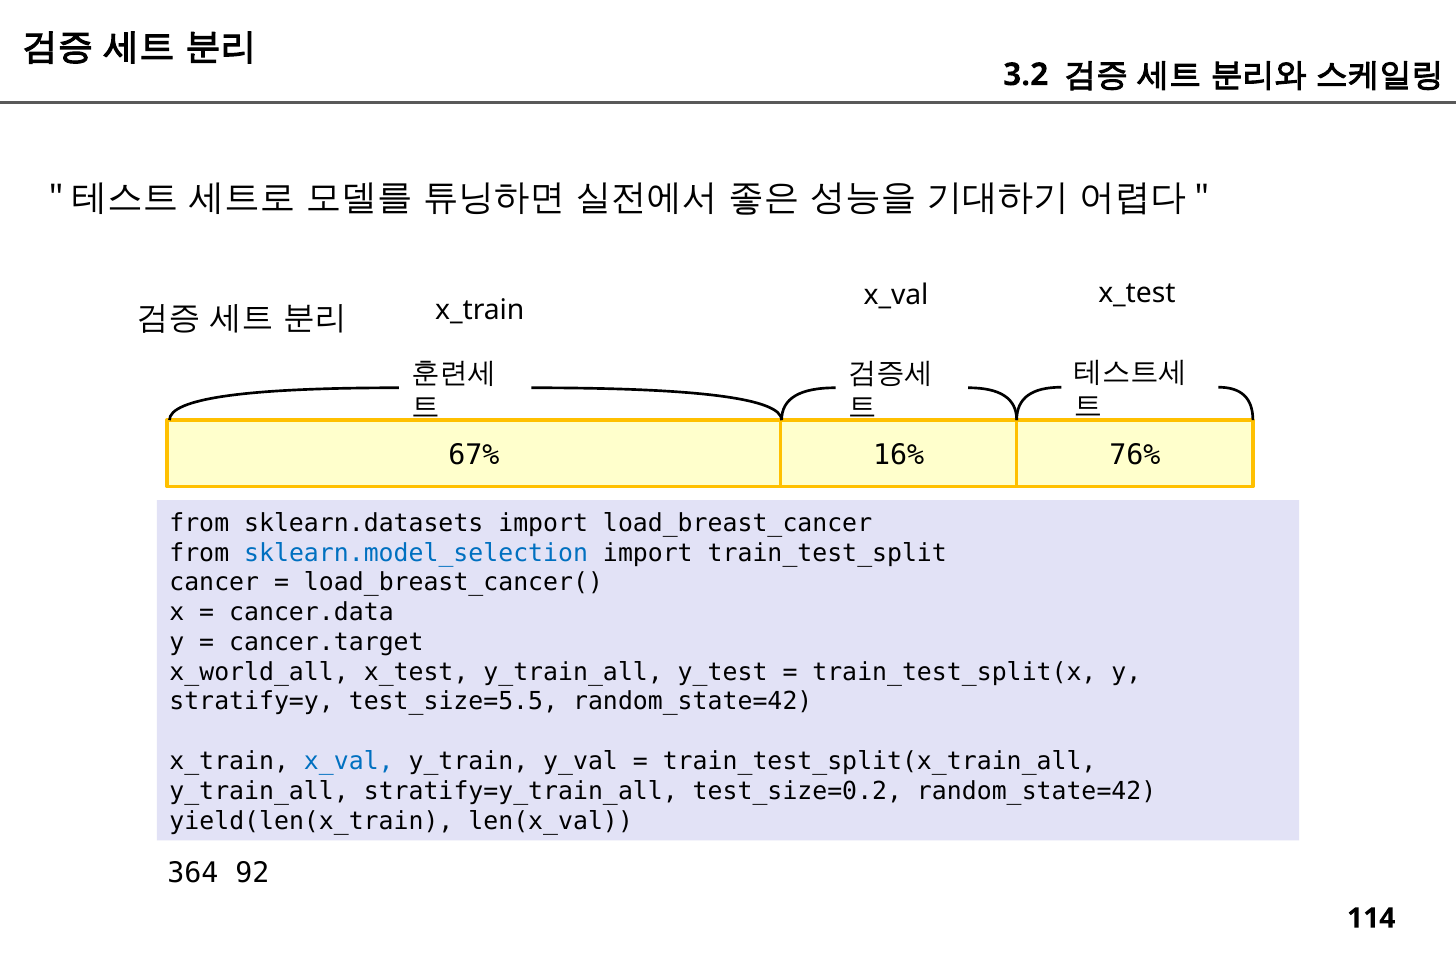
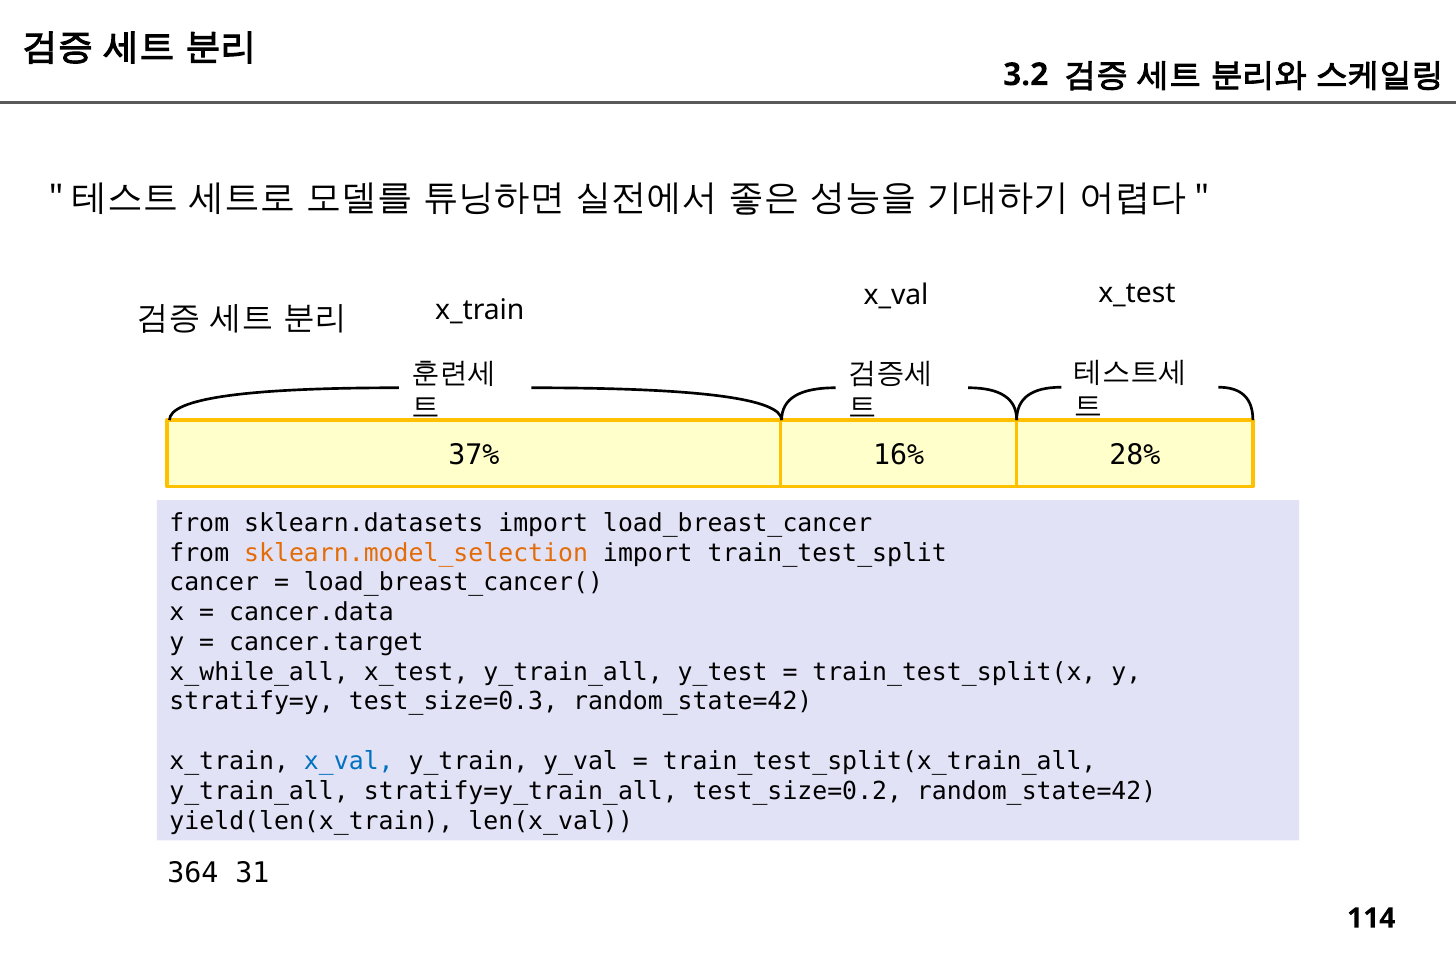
67%: 67% -> 37% (474, 455)
76%: 76% -> 28% (1135, 455)
sklearn.model_selection colour: blue -> orange (416, 552)
x_world_all: x_world_all -> x_while_all (259, 672)
test_size=5.5: test_size=5.5 -> test_size=0.3 (453, 701)
92: 92 -> 31 (252, 873)
